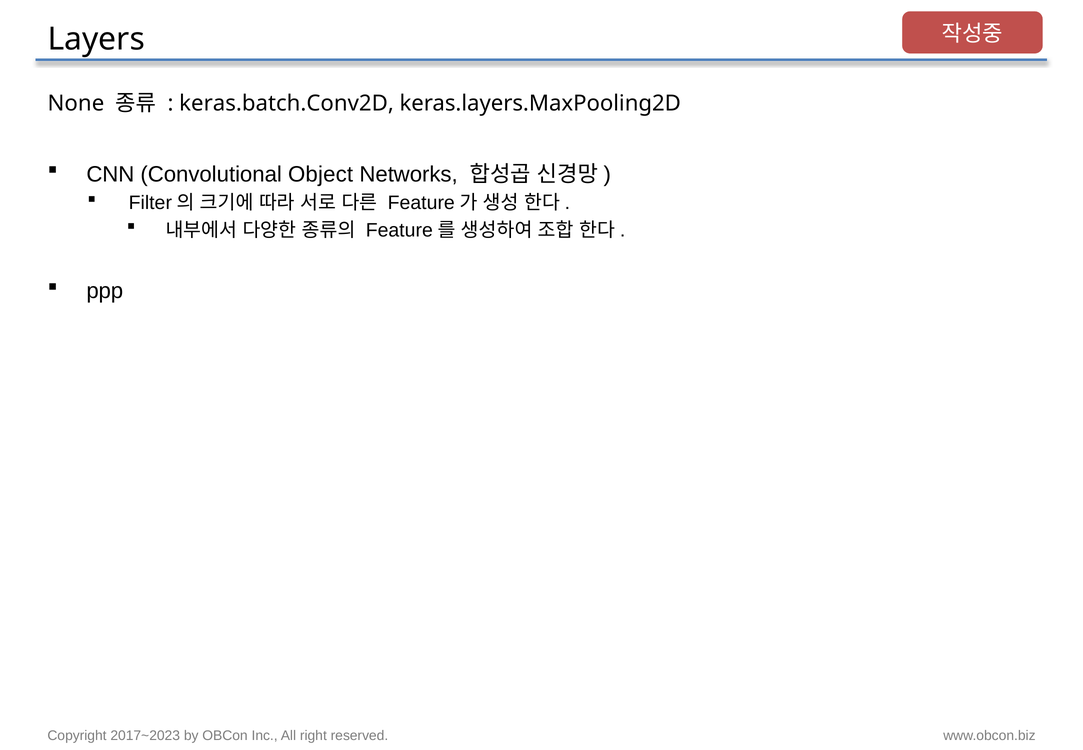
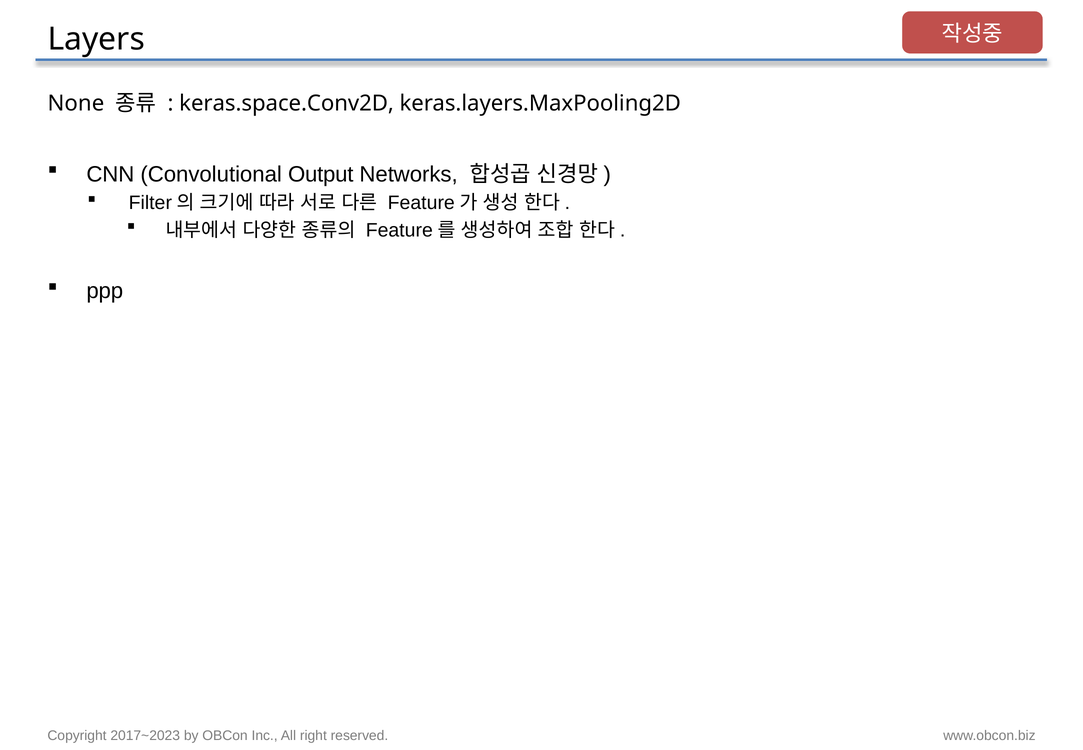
keras.batch.Conv2D: keras.batch.Conv2D -> keras.space.Conv2D (287, 103)
Object: Object -> Output (321, 174)
